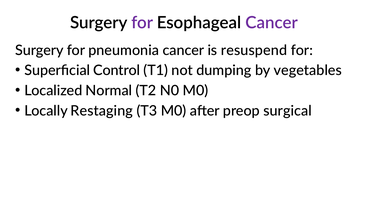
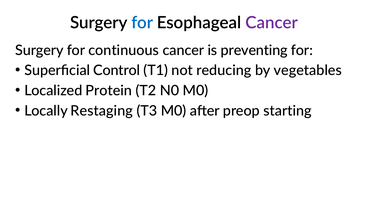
for colour: purple -> blue (142, 23)
pneumonia: pneumonia -> continuous (124, 50)
resuspend: resuspend -> preventing (254, 50)
dumping: dumping -> reducing (224, 70)
Normal: Normal -> Protein (109, 90)
surgical: surgical -> starting (288, 111)
